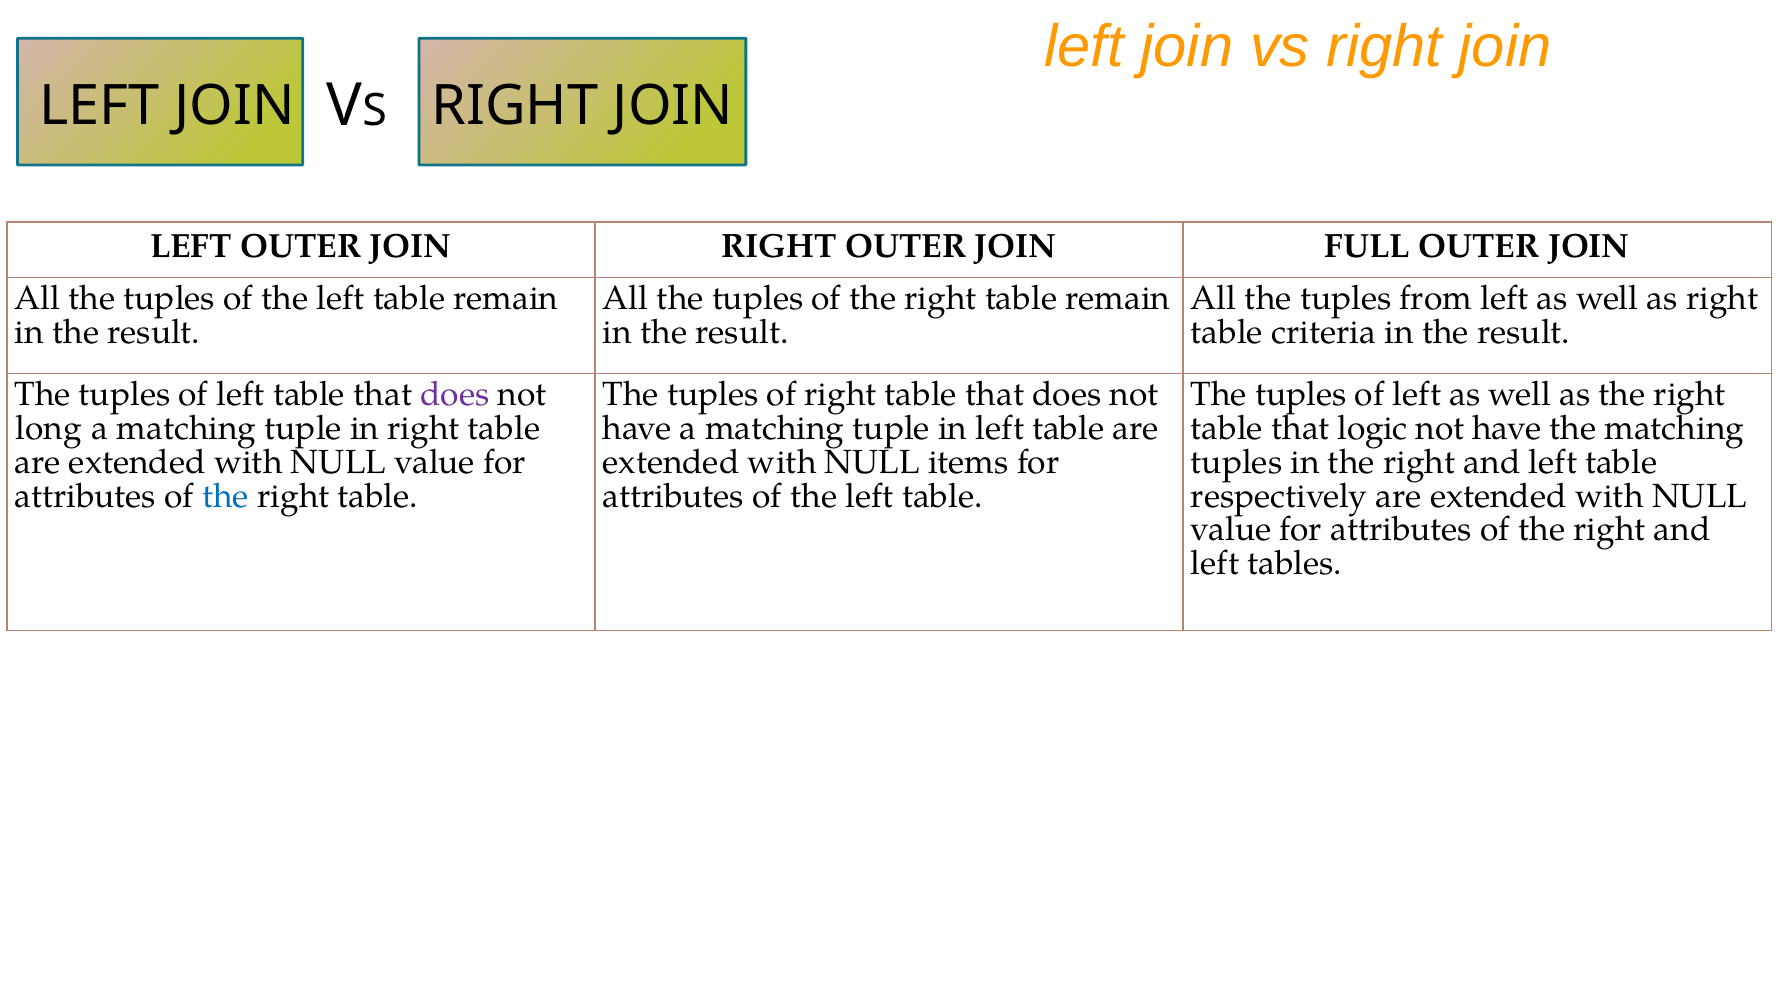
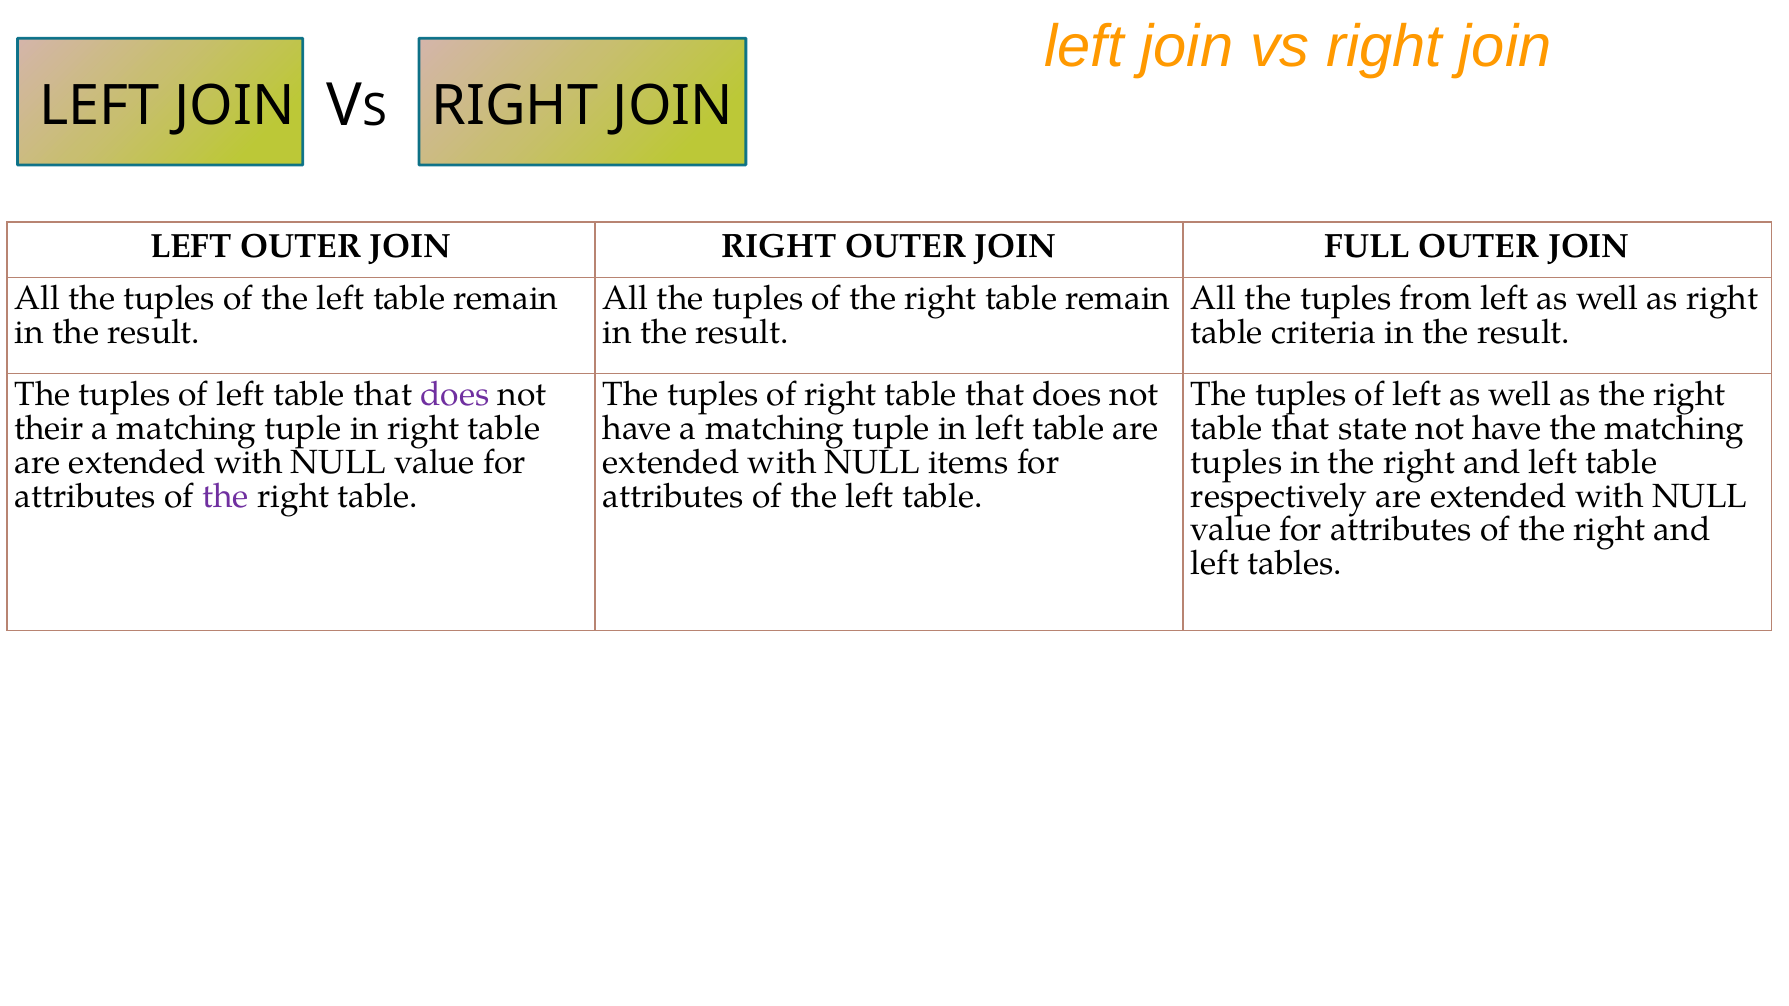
long: long -> their (49, 429)
logic: logic -> state (1373, 429)
the colour: blue -> purple (226, 496)
